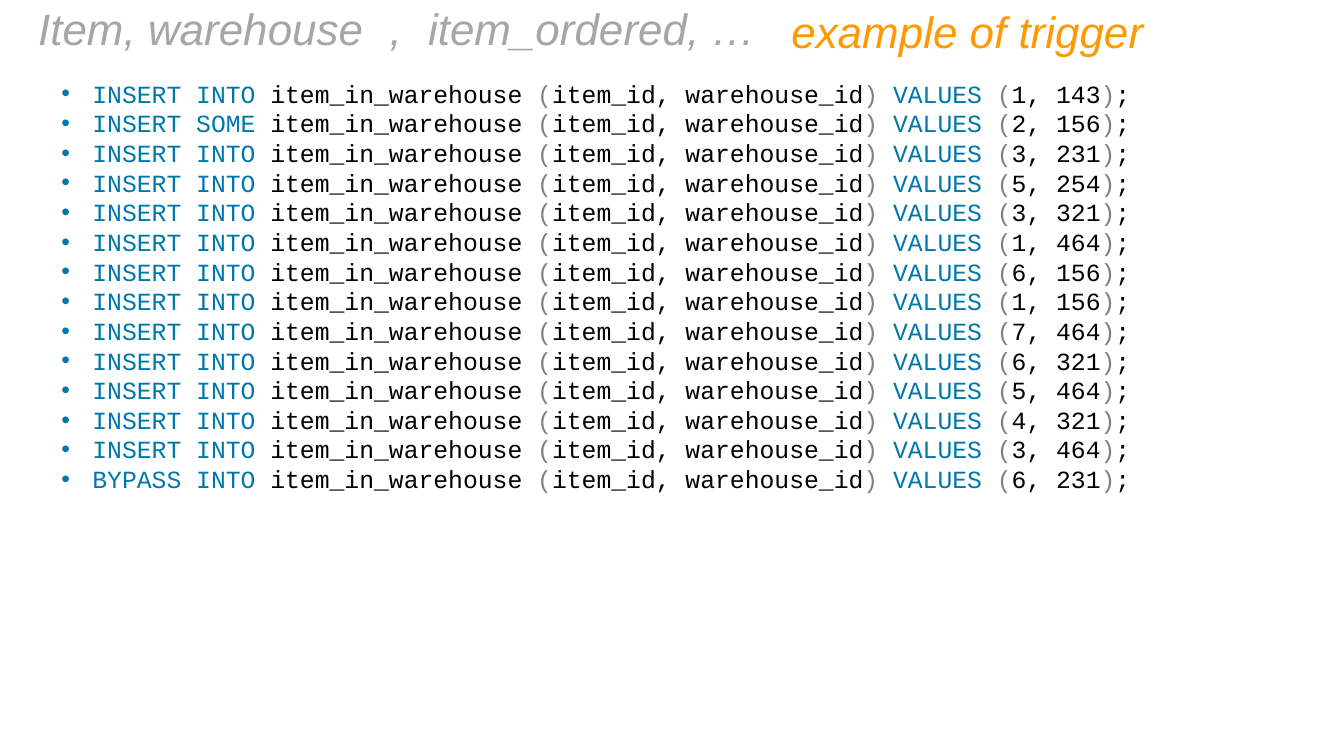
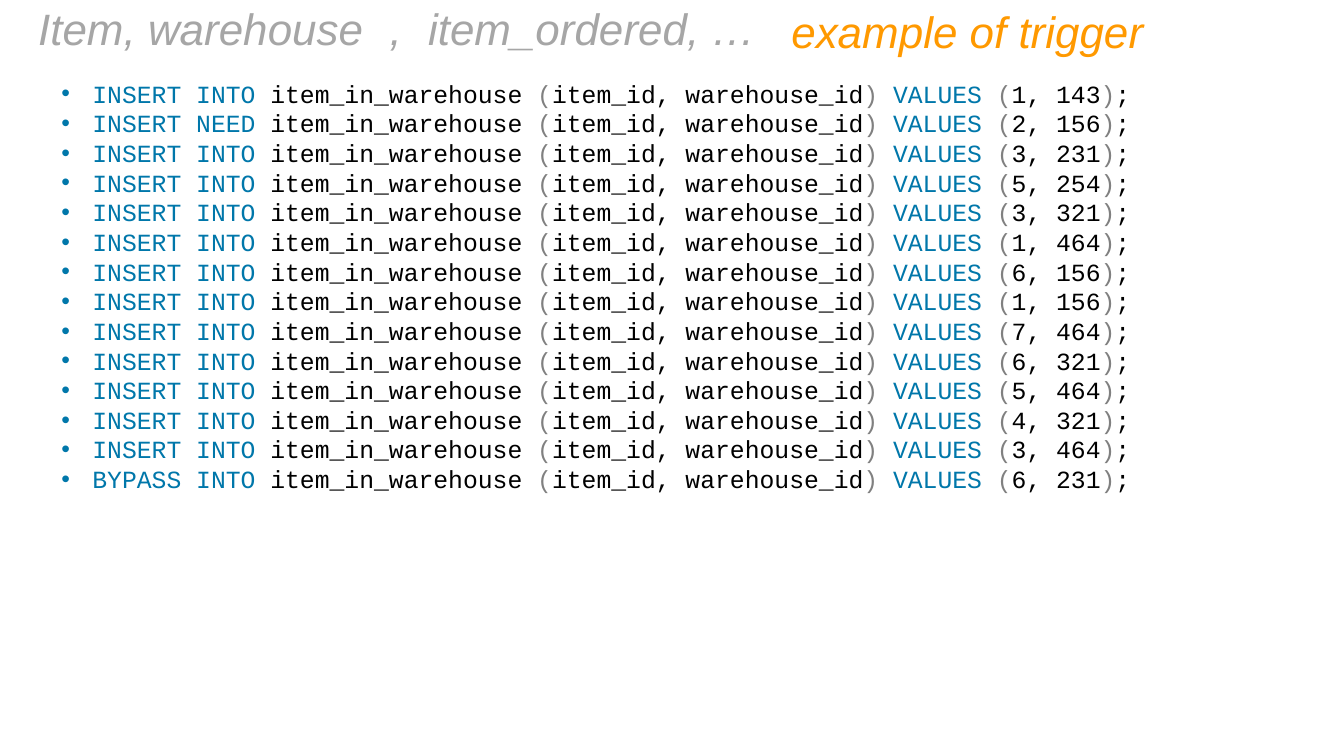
SOME: SOME -> NEED (226, 125)
